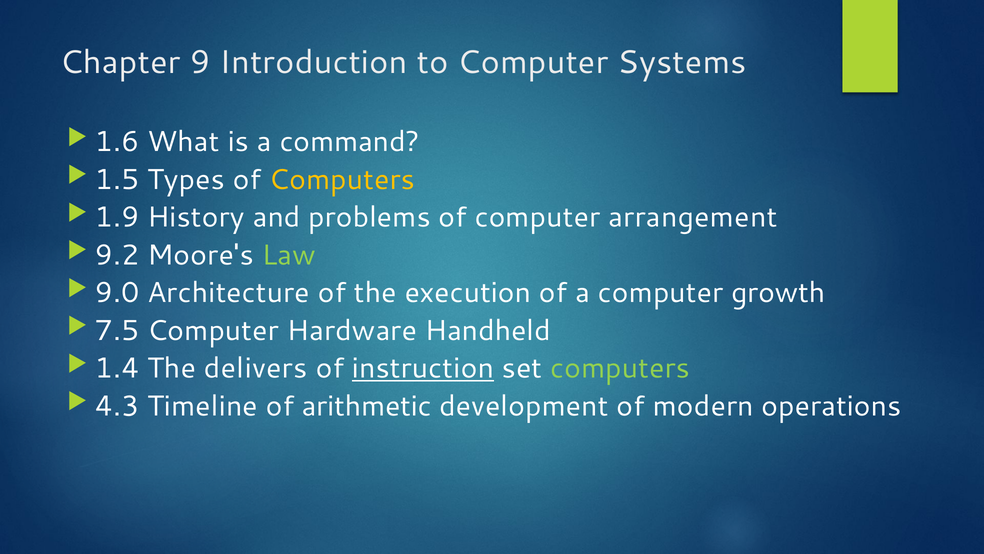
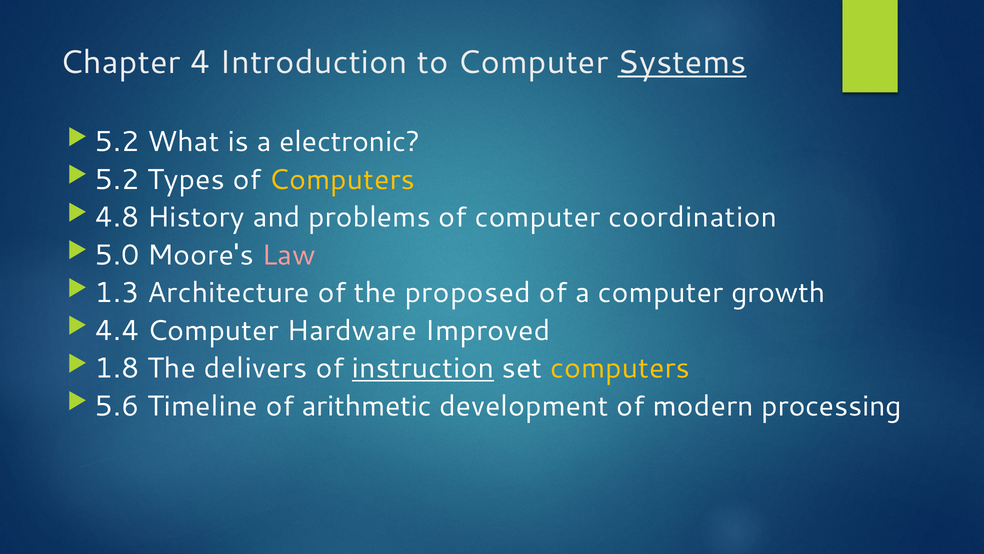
9: 9 -> 4 (200, 62)
Systems underline: none -> present (682, 62)
1.6: 1.6 -> 5.2 (117, 142)
command: command -> electronic (350, 142)
1.5: 1.5 -> 5.2 (117, 179)
1.9: 1.9 -> 4.8 (117, 217)
arrangement: arrangement -> coordination (693, 217)
9.2: 9.2 -> 5.0 (117, 255)
Law colour: light green -> pink (289, 255)
9.0: 9.0 -> 1.3 (117, 293)
execution: execution -> proposed (468, 293)
7.5: 7.5 -> 4.4 (117, 330)
Handheld: Handheld -> Improved (488, 330)
1.4: 1.4 -> 1.8 (117, 368)
computers colour: light green -> yellow (620, 368)
4.3: 4.3 -> 5.6 (117, 406)
operations: operations -> processing (832, 406)
